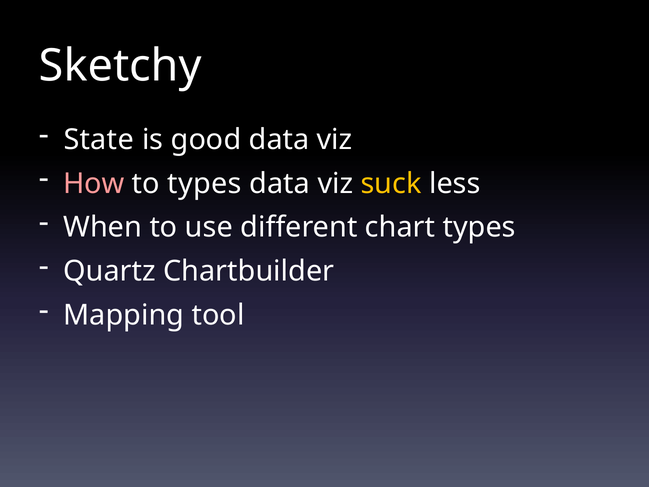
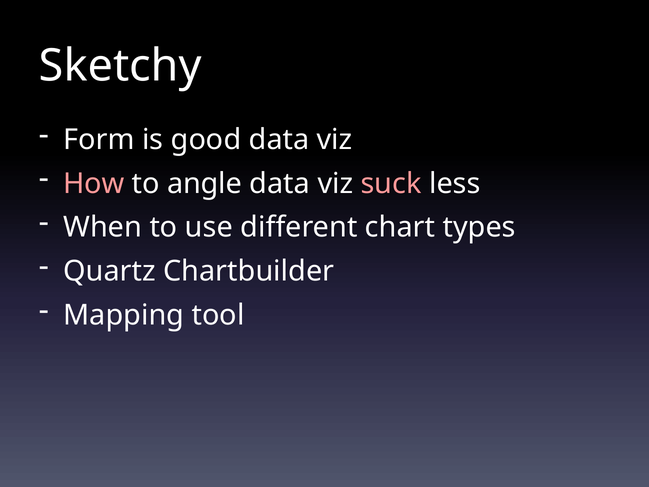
State: State -> Form (99, 140)
to types: types -> angle (205, 183)
suck colour: yellow -> pink (391, 183)
